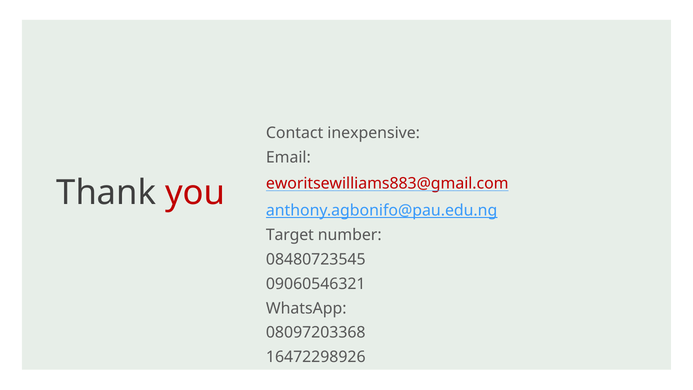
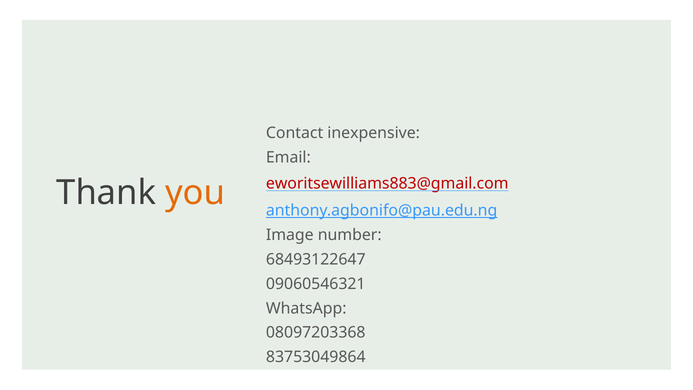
you colour: red -> orange (195, 193)
Target: Target -> Image (290, 235)
08480723545: 08480723545 -> 68493122647 (316, 259)
16472298926: 16472298926 -> 83753049864 (316, 357)
